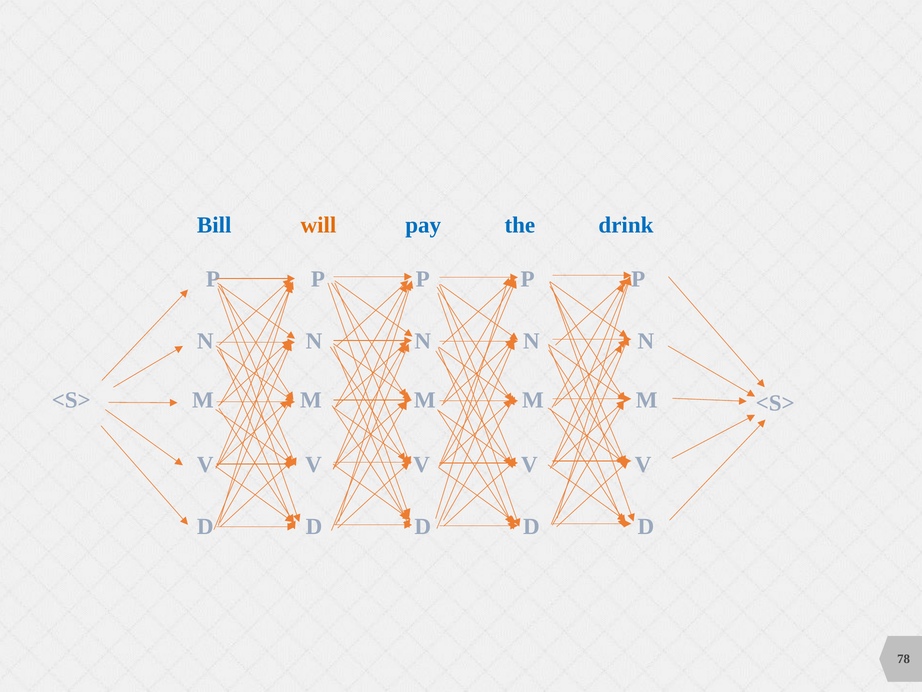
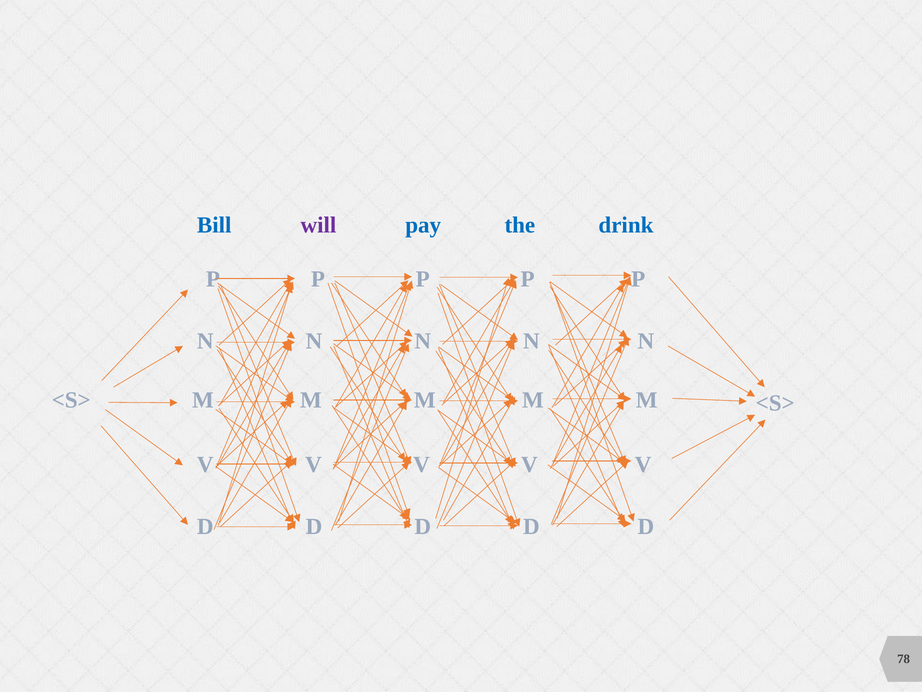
will colour: orange -> purple (318, 225)
